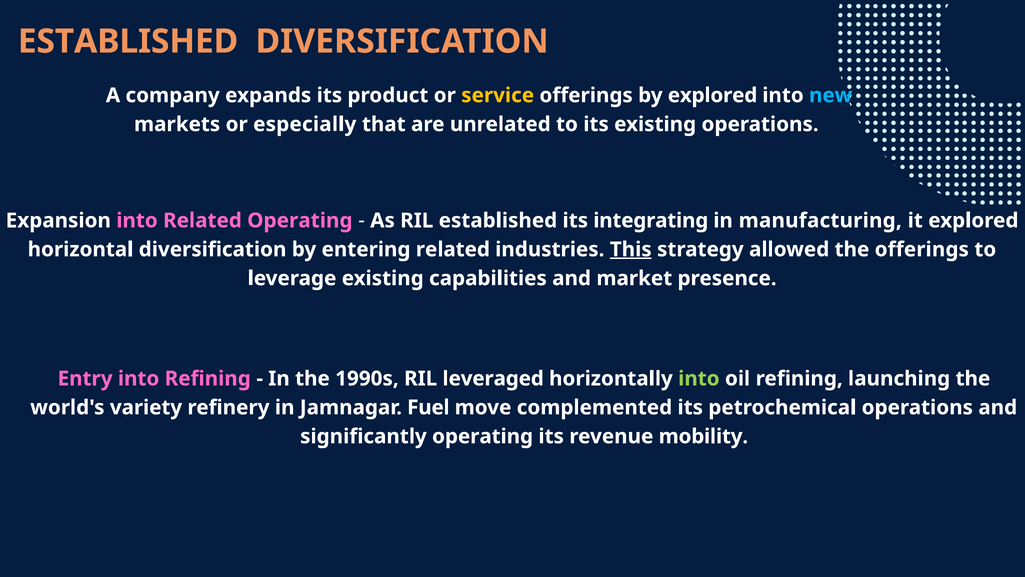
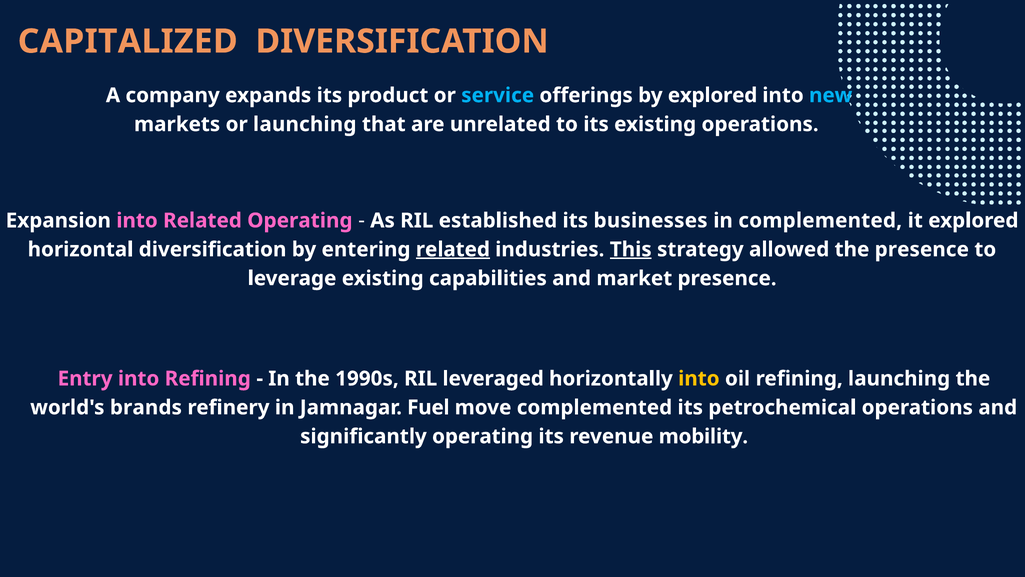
ESTABLISHED: ESTABLISHED -> CAPITALIZED (128, 41)
service colour: yellow -> light blue (498, 95)
or especially: especially -> launching (305, 124)
integrating: integrating -> businesses (651, 220)
in manufacturing: manufacturing -> complemented (820, 220)
related underline: none -> present (453, 249)
the offerings: offerings -> presence (922, 249)
into colour: light green -> yellow (699, 378)
variety: variety -> brands (146, 407)
